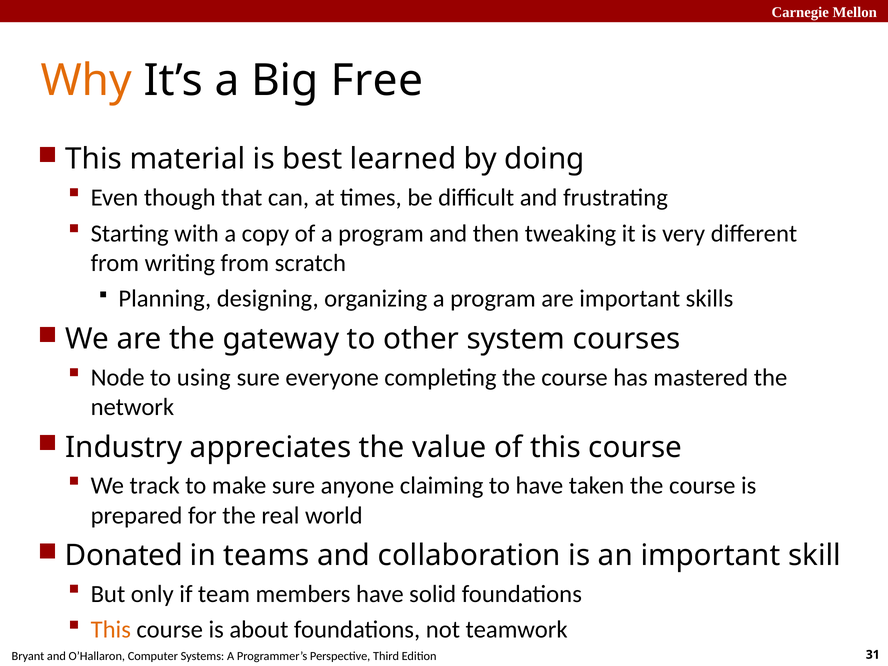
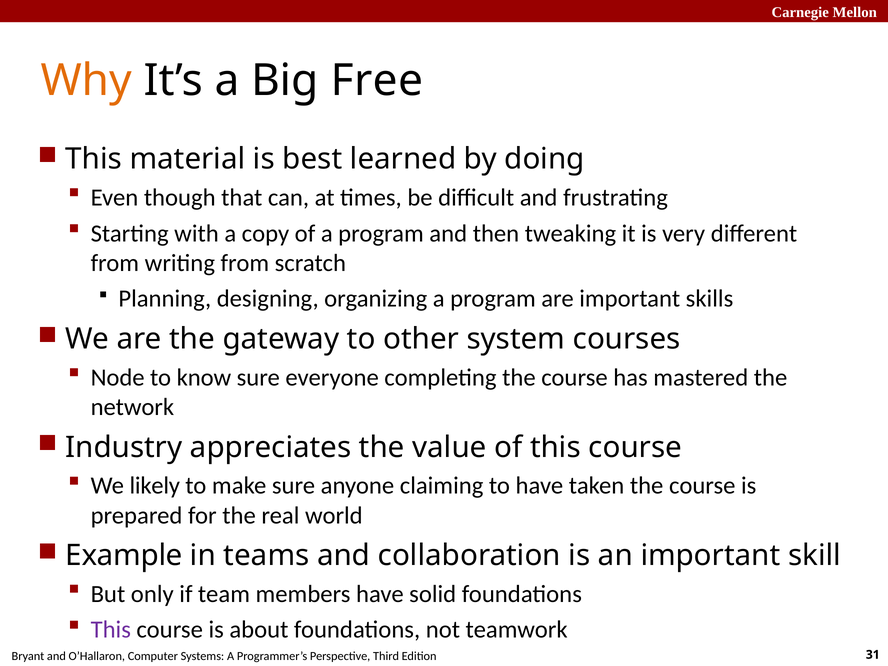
using: using -> know (204, 377)
track: track -> likely (155, 486)
Donated: Donated -> Example (124, 556)
This colour: orange -> purple (111, 630)
